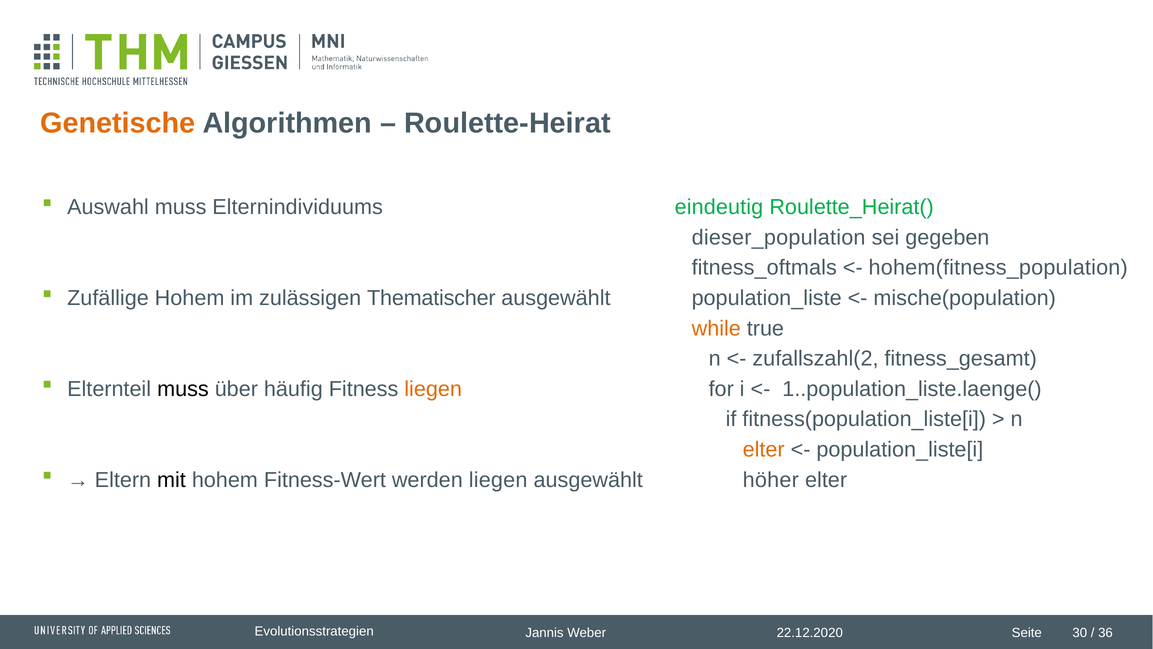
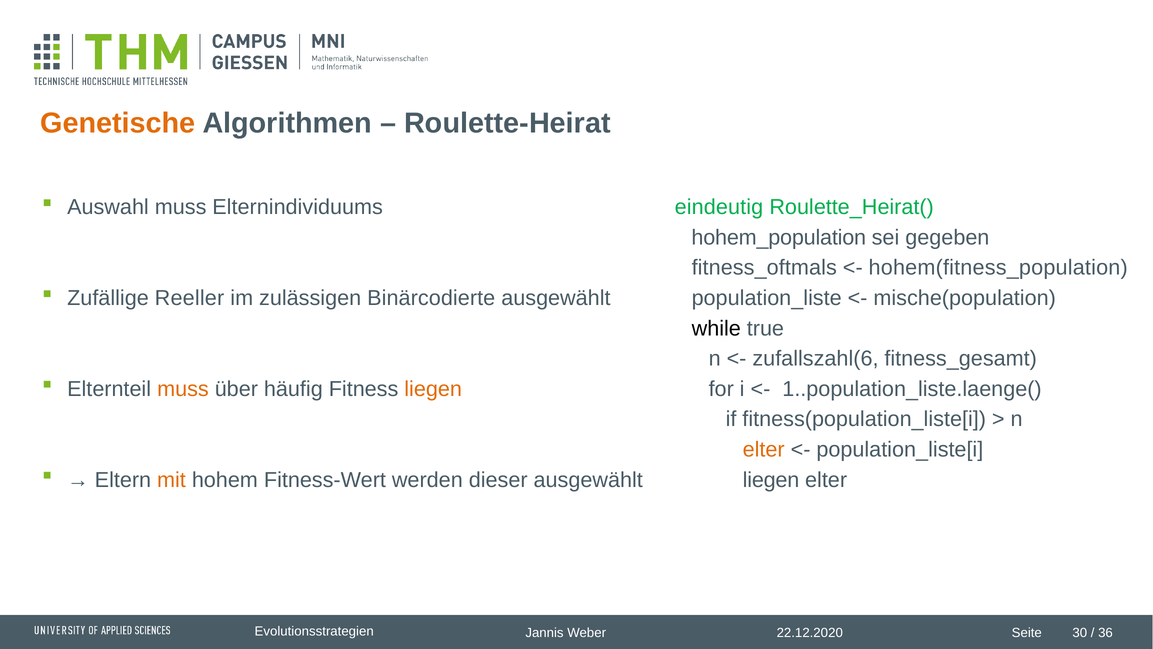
dieser_population: dieser_population -> hohem_population (779, 237)
Zufällige Hohem: Hohem -> Reeller (189, 298)
Thematischer: Thematischer -> Binärcodierte (431, 298)
while colour: orange -> black (716, 328)
zufallszahl(2: zufallszahl(2 -> zufallszahl(6 (815, 358)
muss colour: black -> orange (183, 389)
mit colour: black -> orange (171, 480)
werden liegen: liegen -> dieser (498, 480)
höher: höher -> liegen (771, 480)
